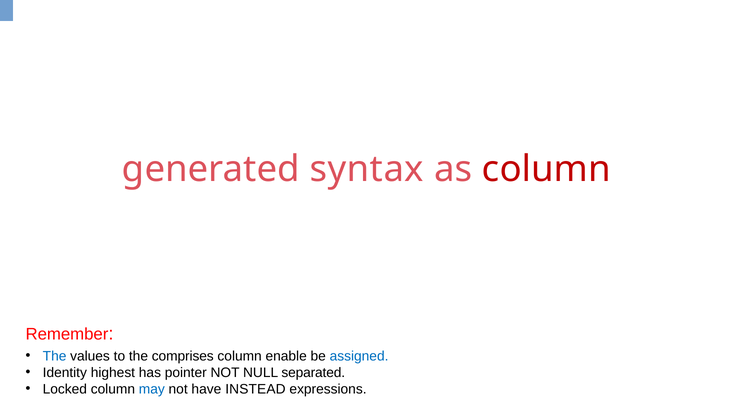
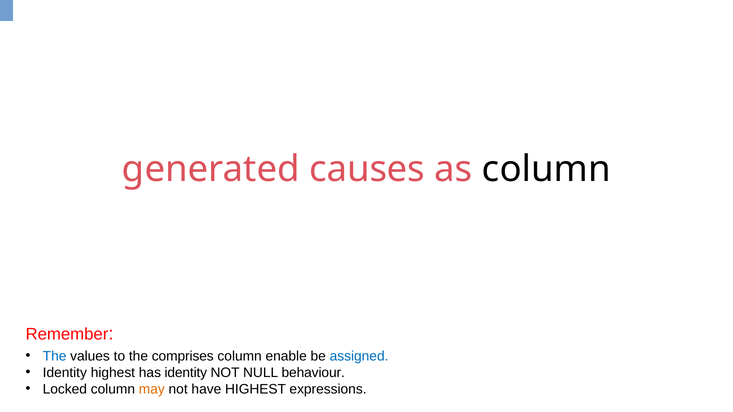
syntax: syntax -> causes (367, 169)
column colour: red -> black (546, 169)
has pointer: pointer -> identity (186, 373)
separated: separated -> behaviour (313, 373)
may colour: blue -> orange (152, 389)
have INSTEAD: INSTEAD -> HIGHEST (256, 389)
